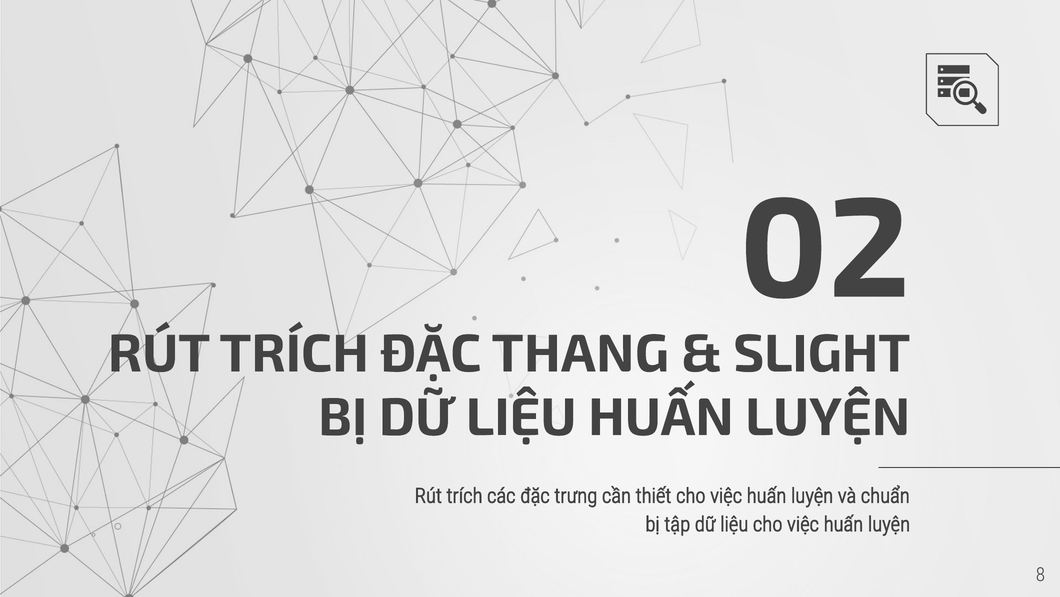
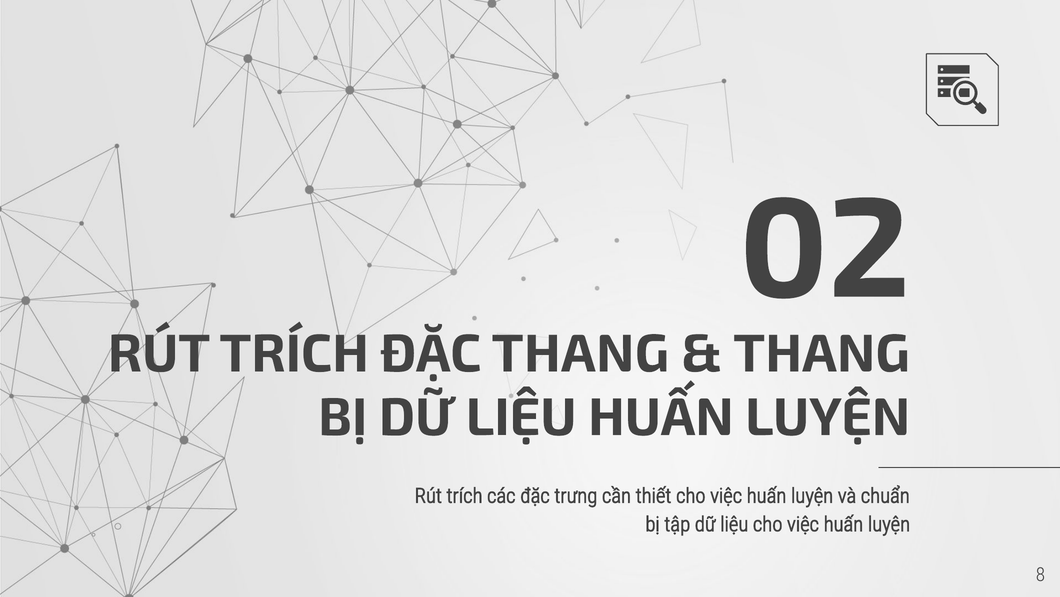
SLIGHT: SLIGHT -> THANG (822, 353)
